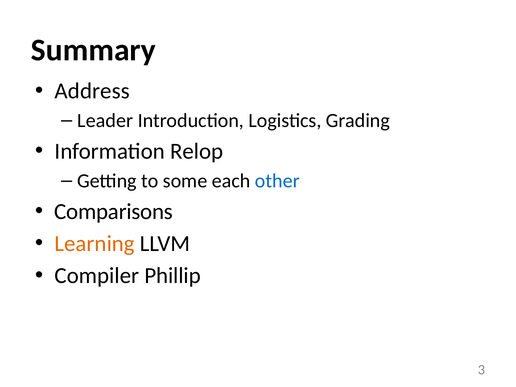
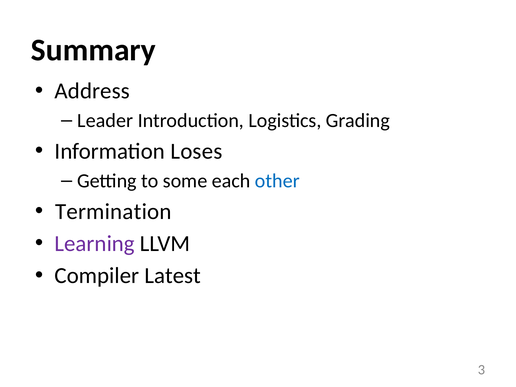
Relop: Relop -> Loses (196, 151)
Comparisons: Comparisons -> Termination (113, 211)
Learning colour: orange -> purple (95, 244)
Phillip: Phillip -> Latest (173, 276)
